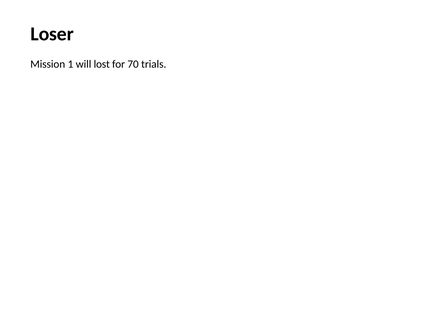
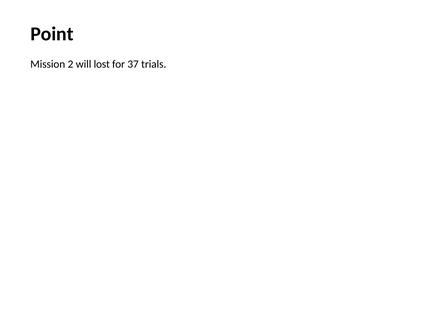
Loser: Loser -> Point (52, 34)
1: 1 -> 2 (70, 64)
70: 70 -> 37 (133, 64)
